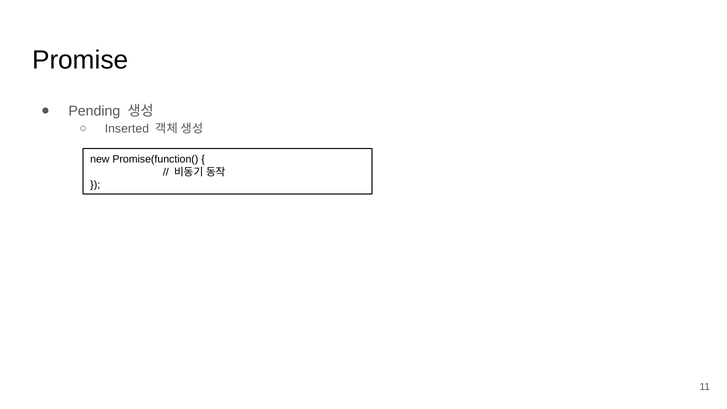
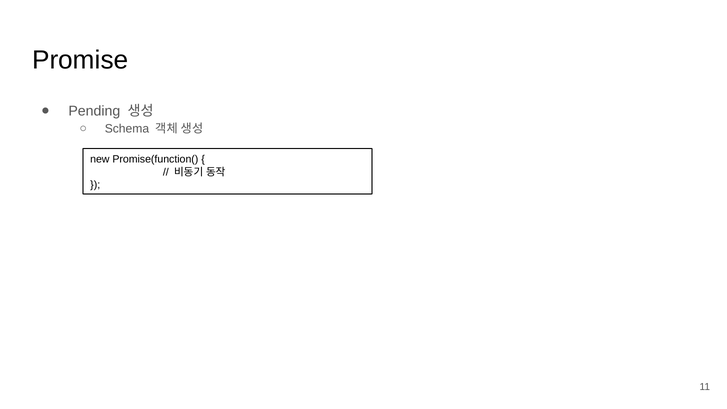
Inserted: Inserted -> Schema (127, 129)
